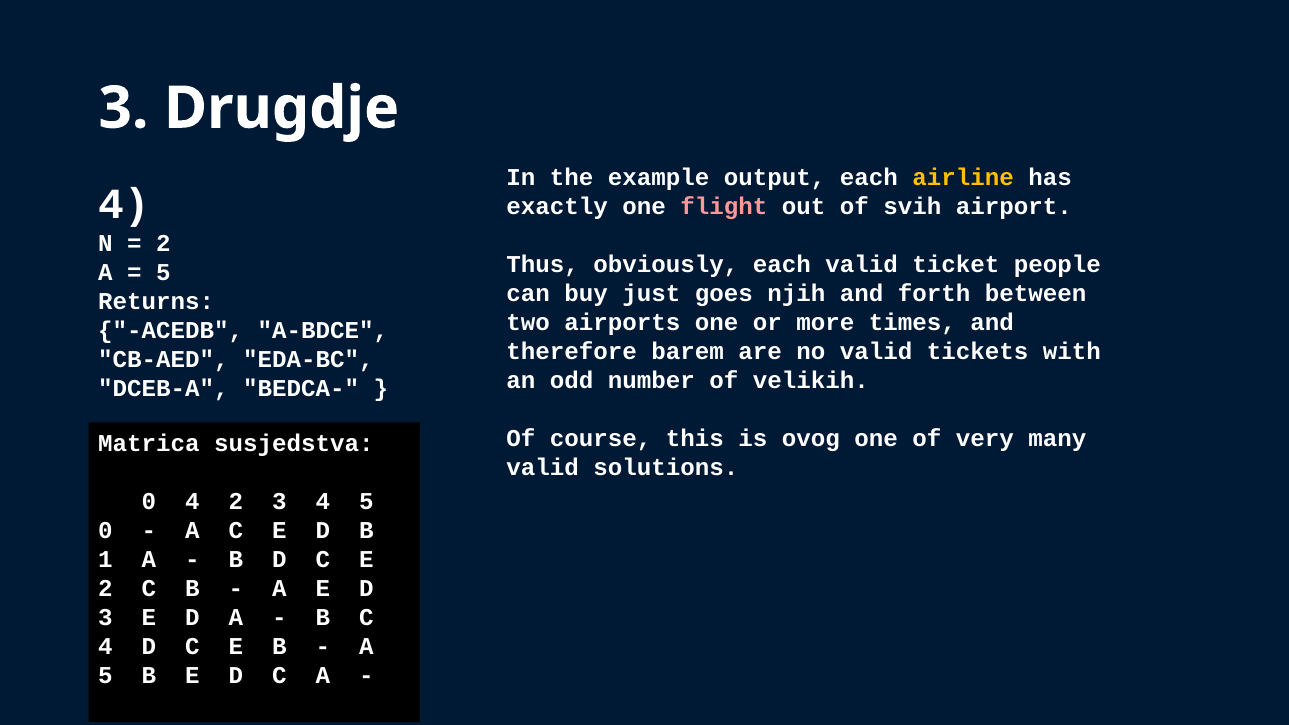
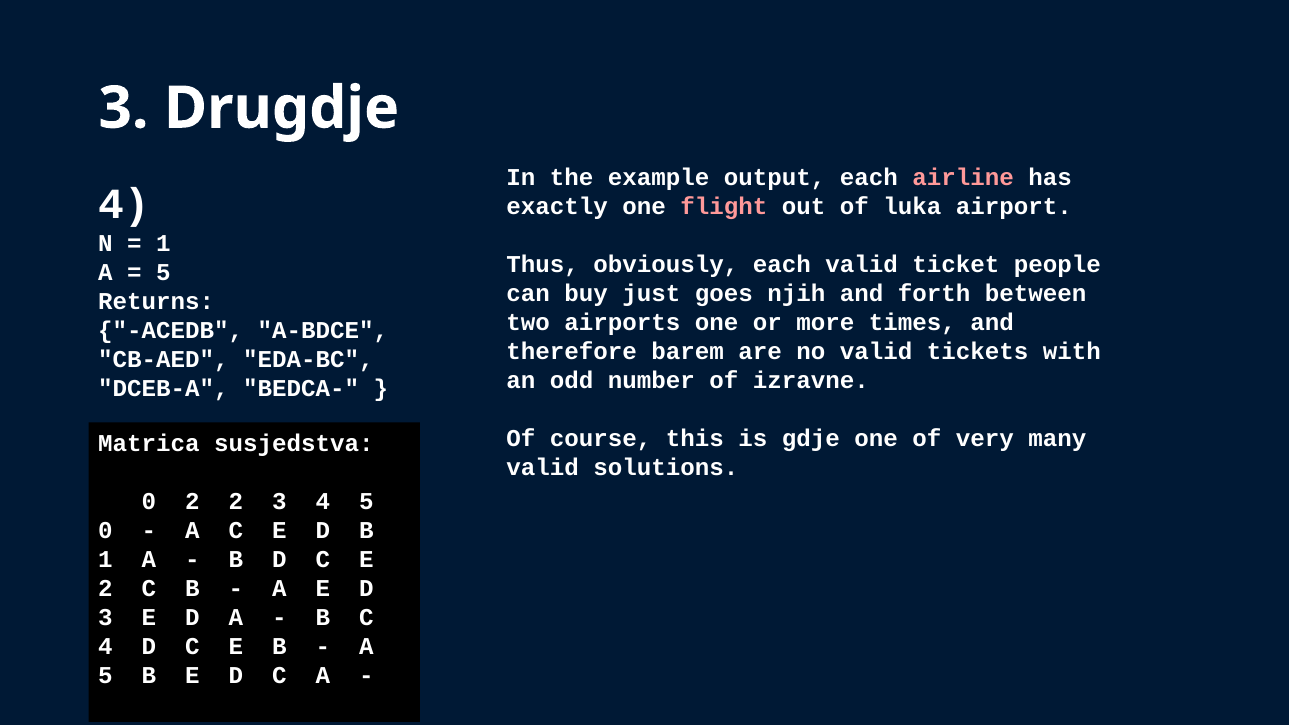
airline colour: yellow -> pink (963, 178)
svih: svih -> luka (912, 207)
2: 2 -> 1 (163, 243)
velikih: velikih -> izravne (811, 381)
ovog: ovog -> gdje (811, 439)
0 4: 4 -> 2 (192, 501)
